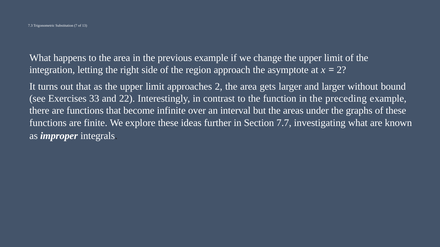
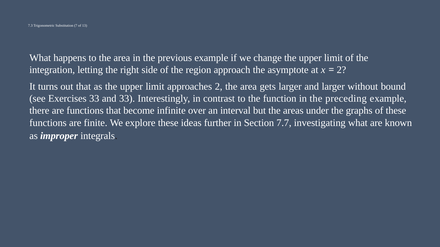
and 22: 22 -> 33 (127, 99)
